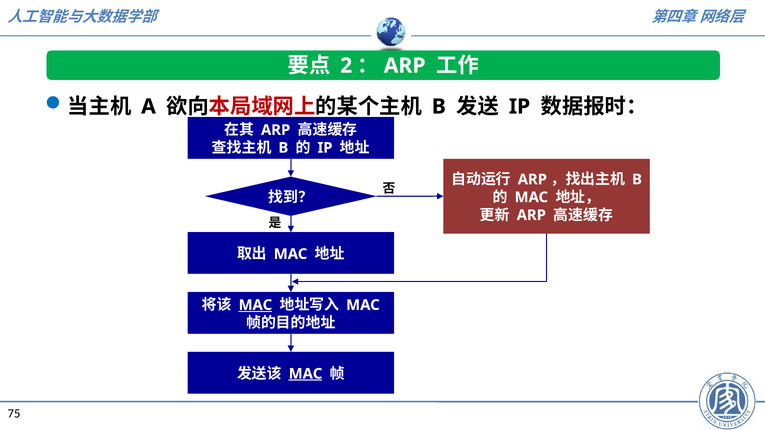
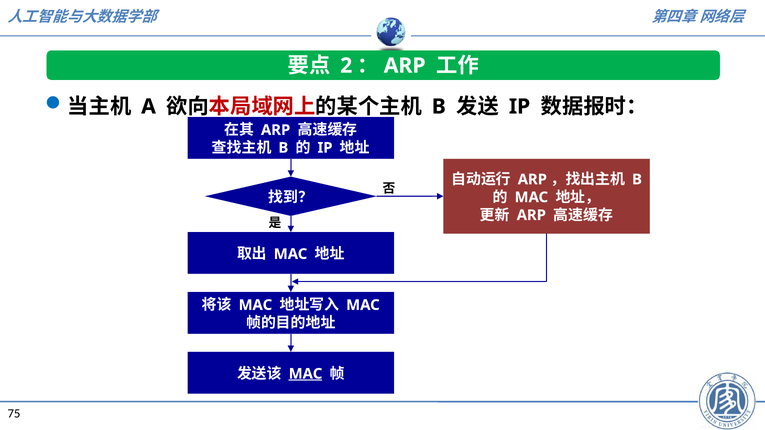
MAC underline: present -> none (255, 305)
